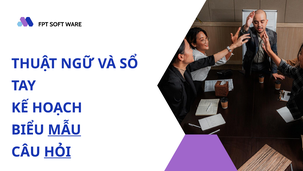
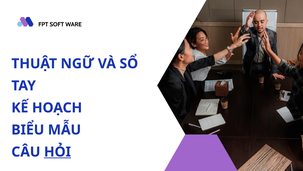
MẪU underline: present -> none (64, 129)
